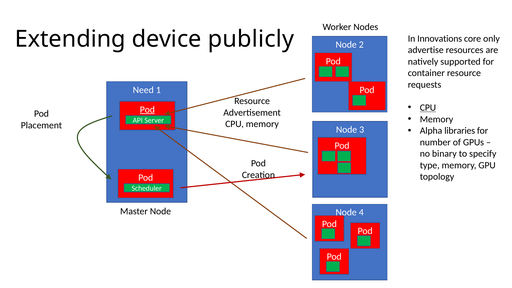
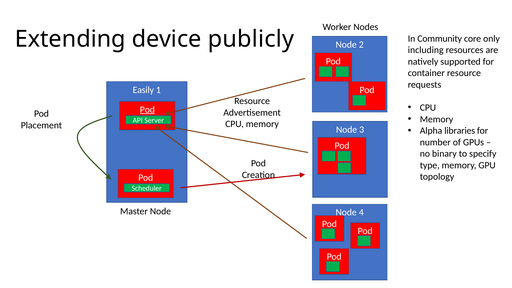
Innovations: Innovations -> Community (440, 39)
advertise: advertise -> including (426, 50)
Need: Need -> Easily (143, 90)
CPU underline: present -> none (428, 108)
